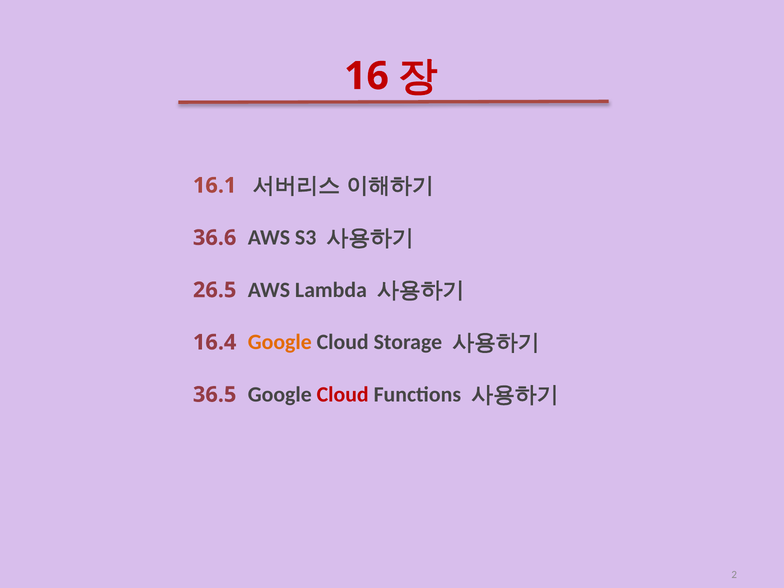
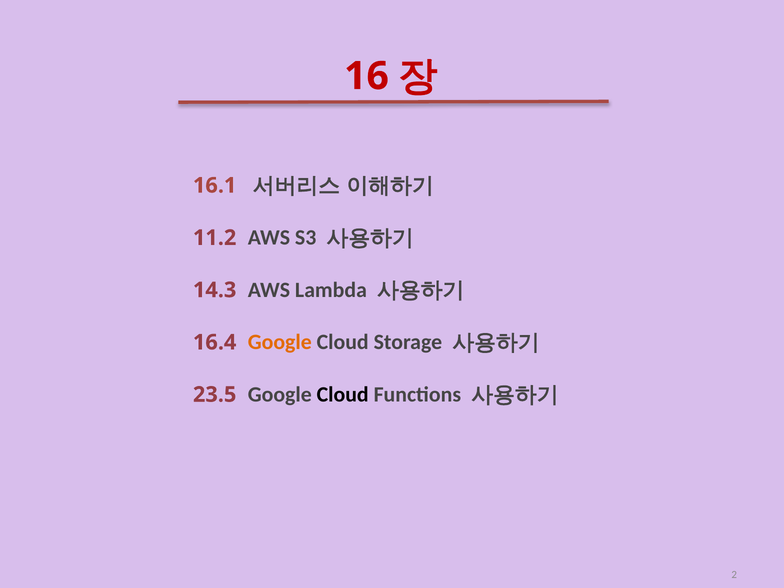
36.6: 36.6 -> 11.2 (215, 238)
26.5: 26.5 -> 14.3 (215, 290)
36.5: 36.5 -> 23.5 (215, 395)
Cloud colour: red -> black (343, 395)
